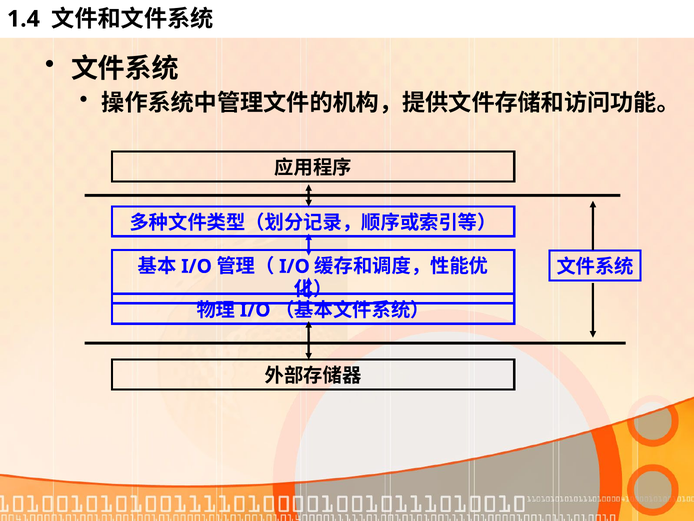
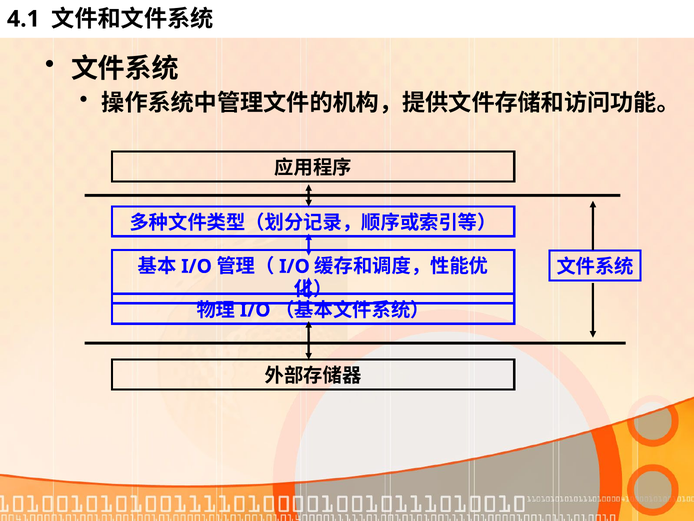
1.4: 1.4 -> 4.1 (23, 19)
